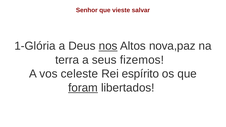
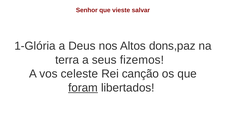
nos underline: present -> none (108, 46)
nova,paz: nova,paz -> dons,paz (172, 46)
espírito: espírito -> canção (140, 74)
